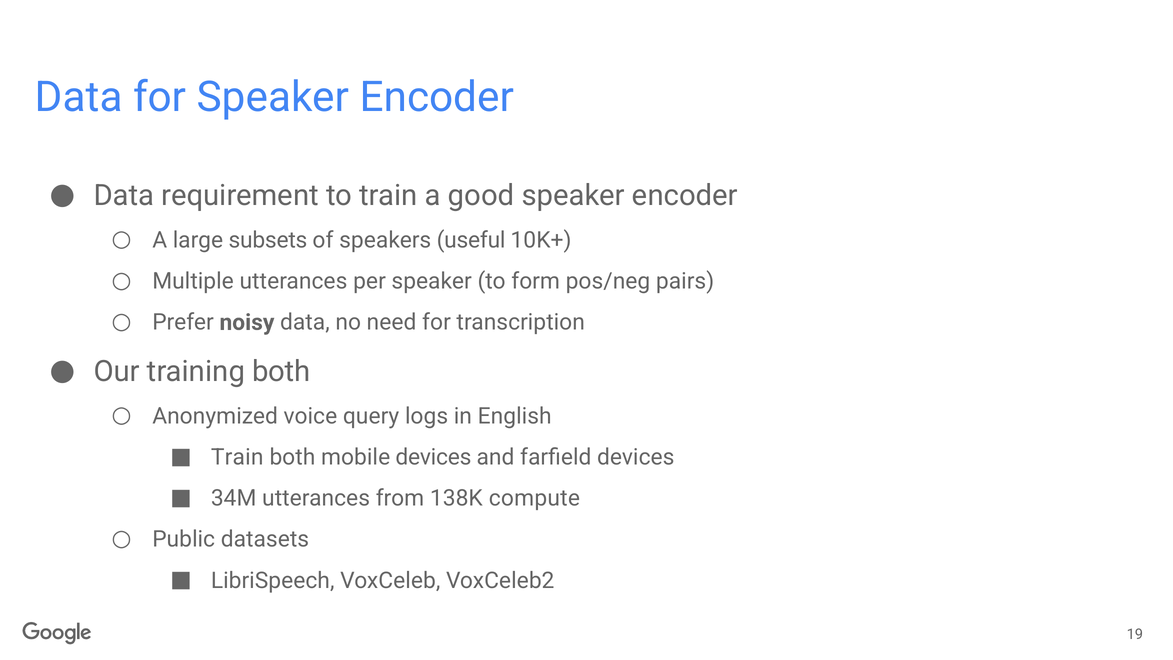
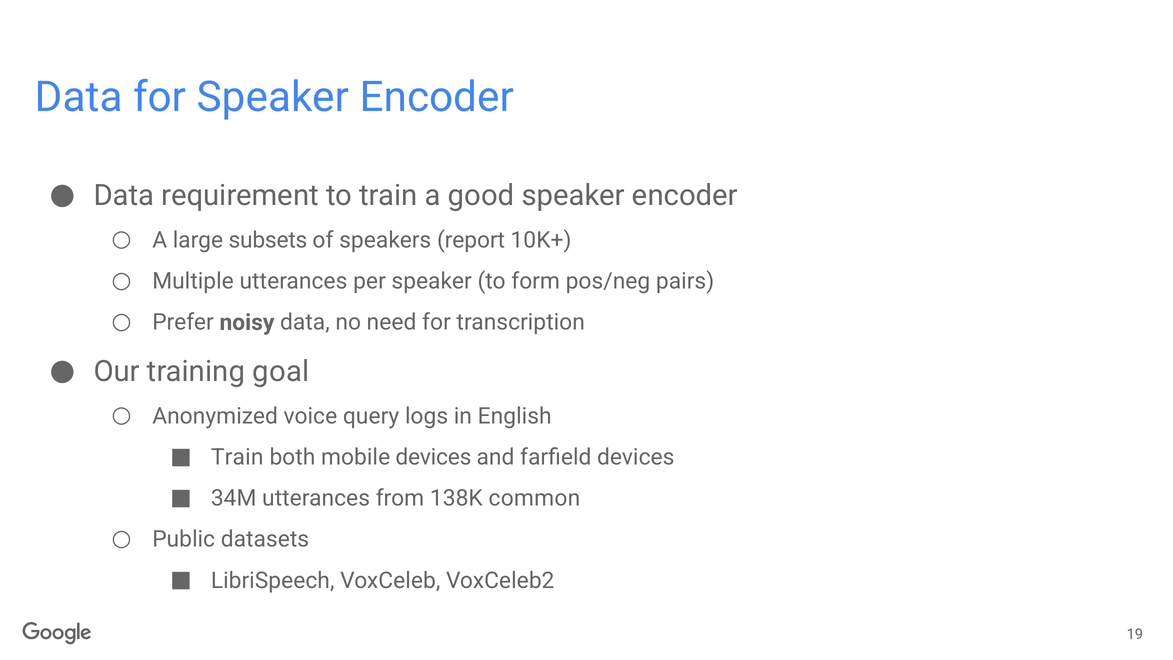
useful: useful -> report (471, 240)
training both: both -> goal (281, 372)
compute: compute -> common (534, 498)
